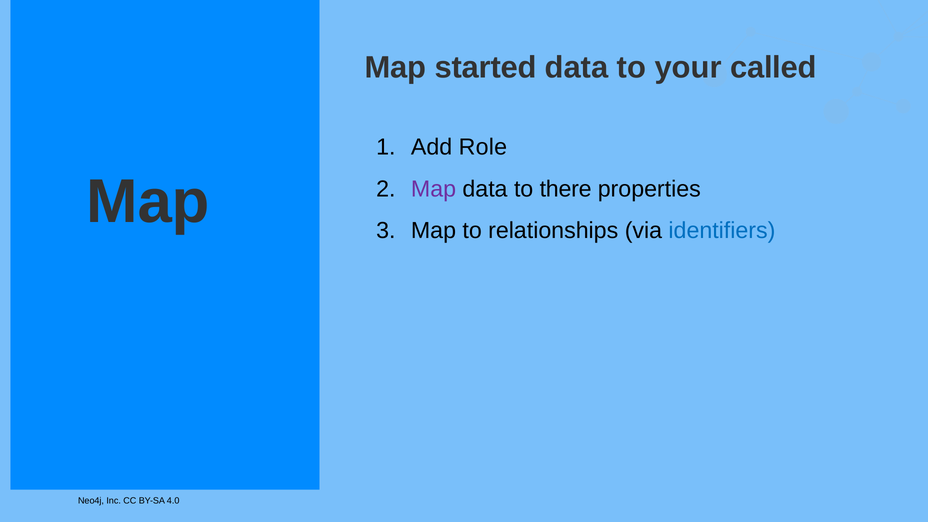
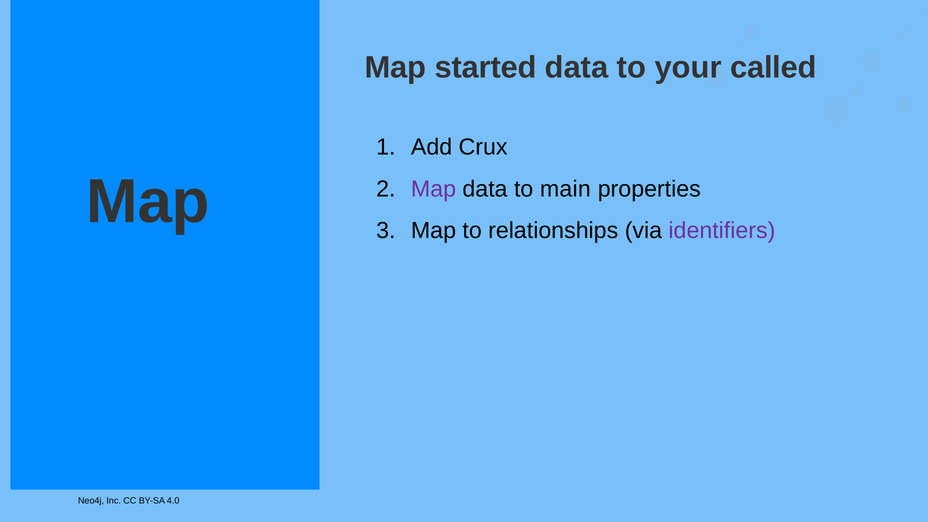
Role: Role -> Crux (483, 147)
there: there -> main (565, 189)
identifiers colour: blue -> purple (722, 231)
